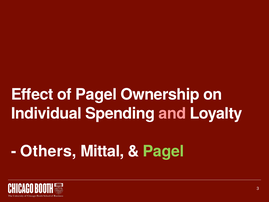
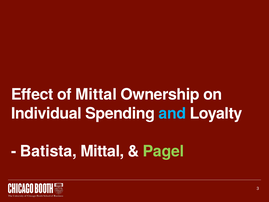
of Pagel: Pagel -> Mittal (96, 94)
and colour: pink -> light blue (172, 113)
Others: Others -> Batista (48, 151)
